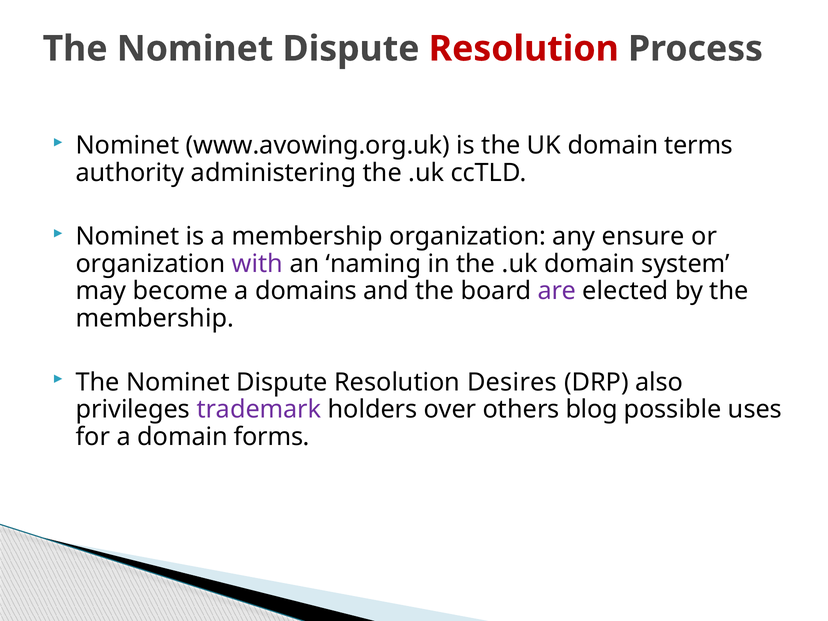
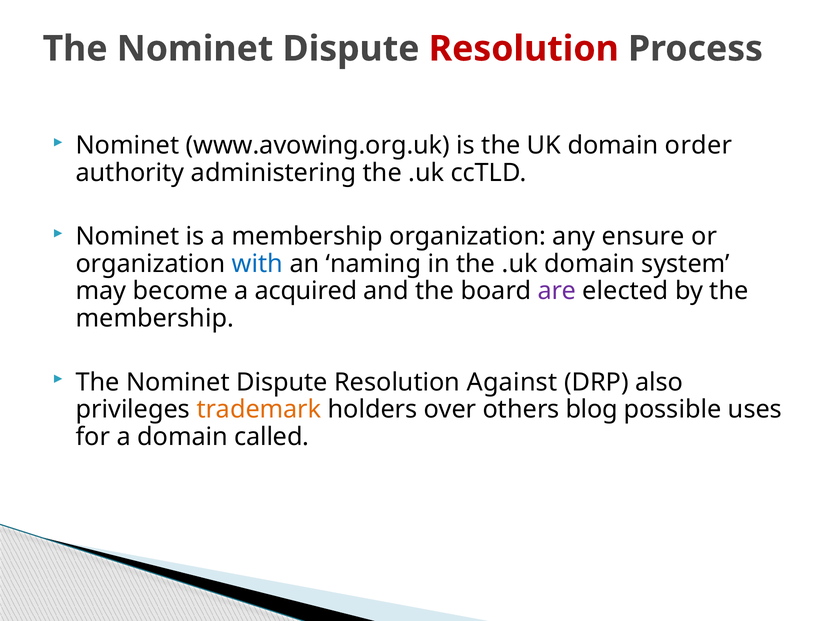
terms: terms -> order (699, 145)
with colour: purple -> blue (258, 264)
domains: domains -> acquired (306, 291)
Desires: Desires -> Against (512, 382)
trademark colour: purple -> orange (259, 410)
forms: forms -> called (272, 437)
